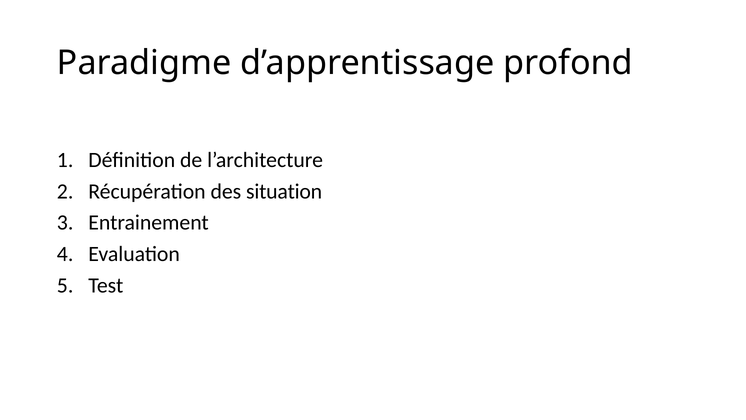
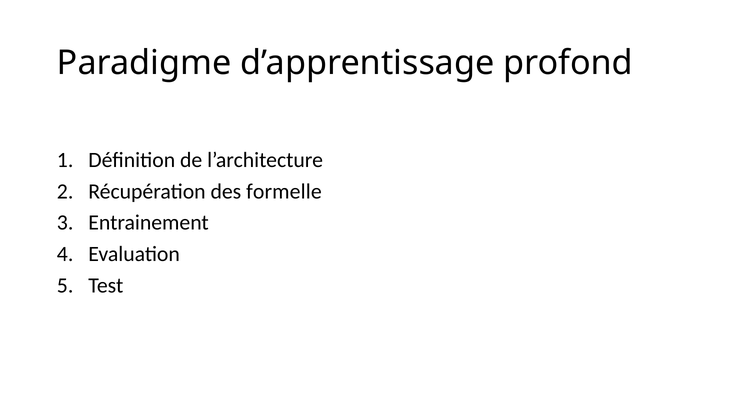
situation: situation -> formelle (284, 191)
